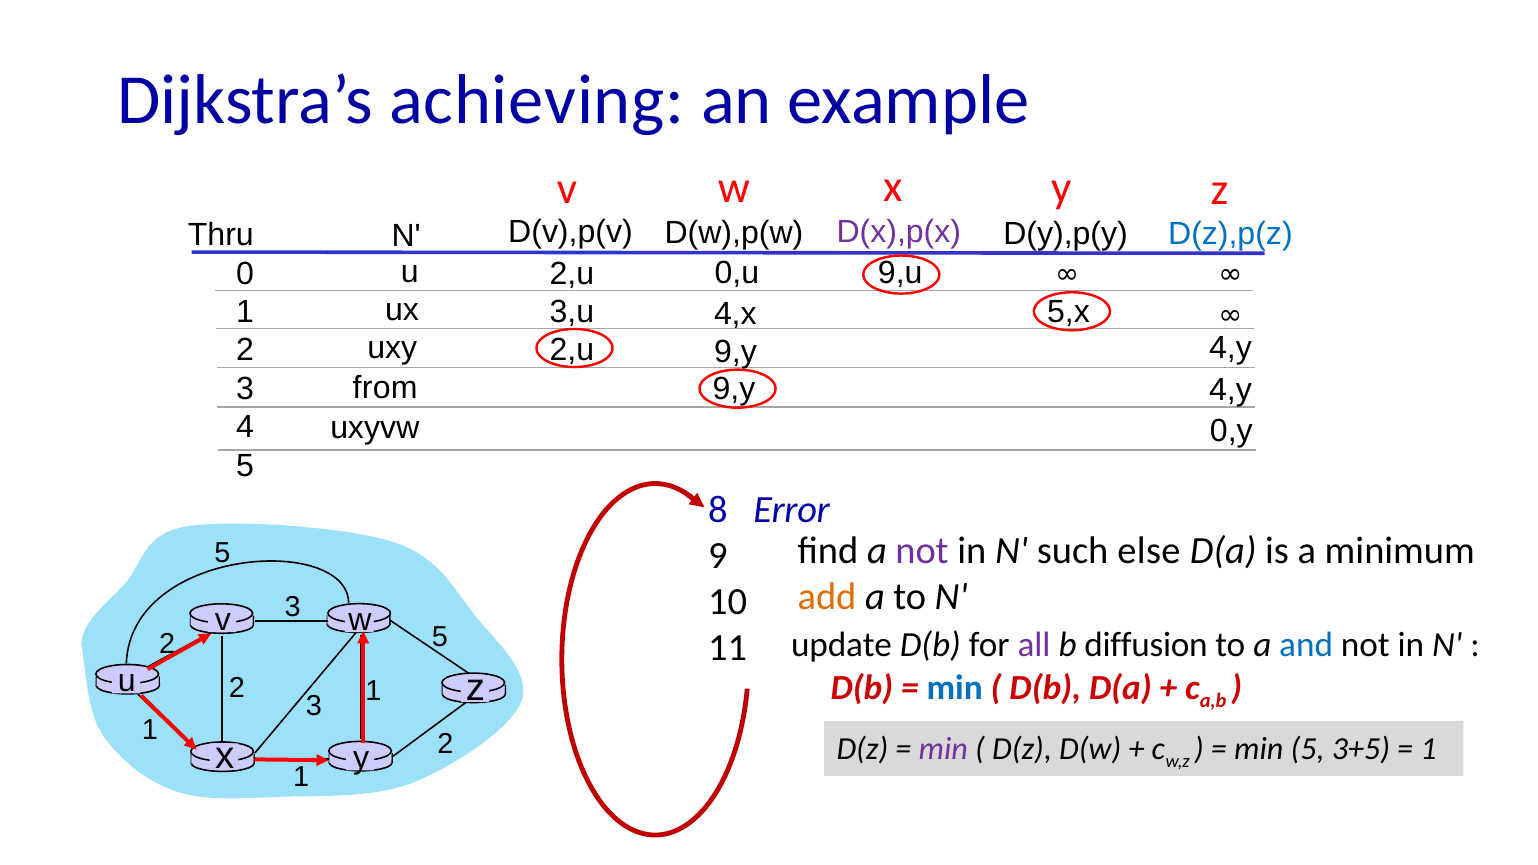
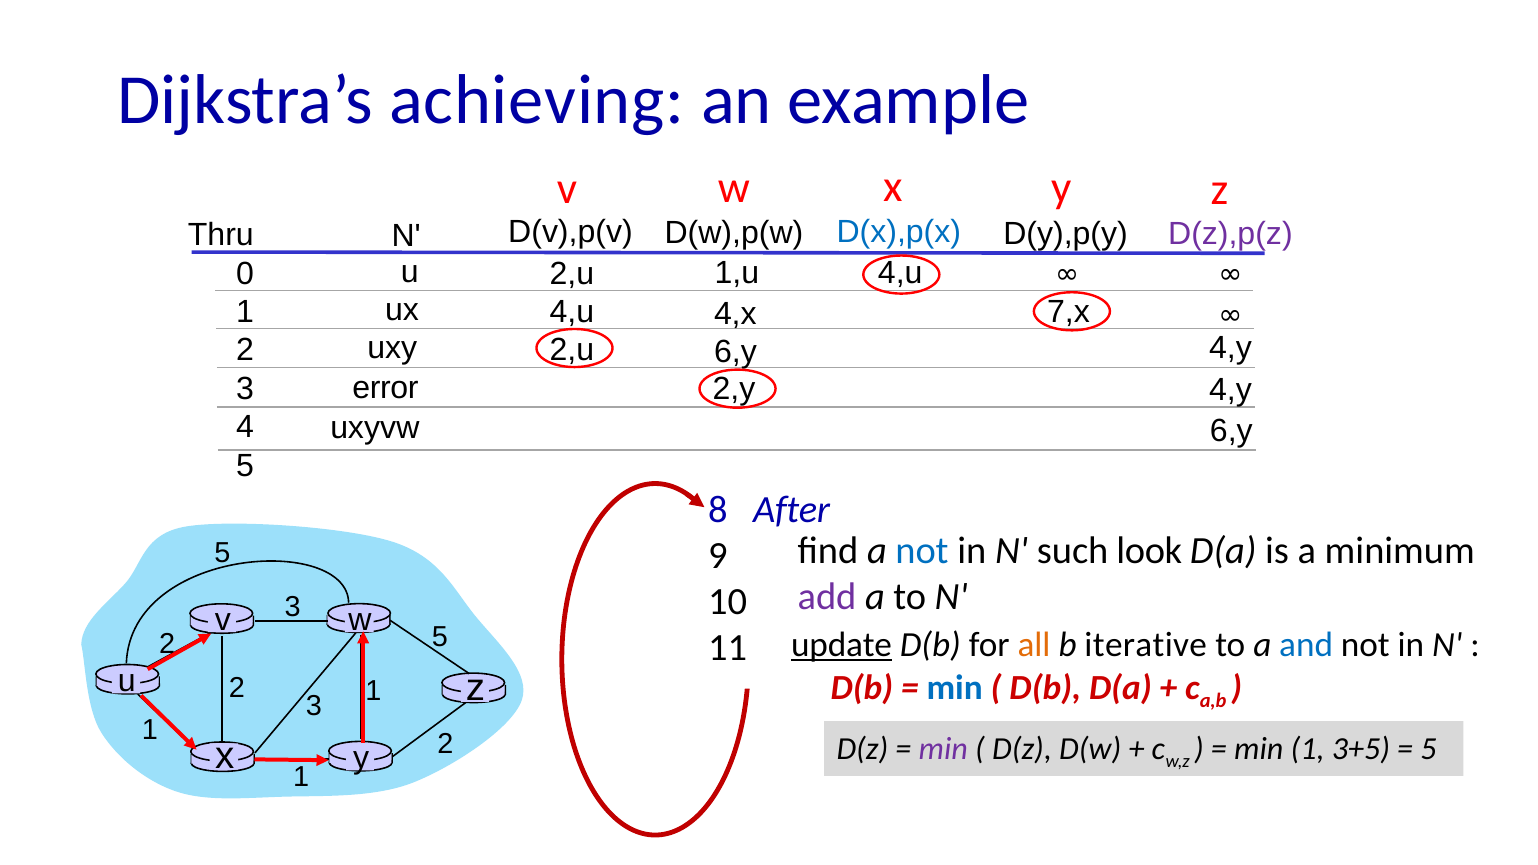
D(x),p(x colour: purple -> blue (899, 232)
D(z),p(z colour: blue -> purple (1230, 234)
0,u: 0,u -> 1,u (737, 273)
9,u: 9,u -> 4,u (900, 273)
3,u: 3,u -> 4,u (572, 312)
5,x: 5,x -> 7,x (1068, 312)
9,y: 9,y -> 6,y (735, 352)
from: from -> error (385, 388)
9,y: 9,y -> 2,y (734, 389)
uxyvw 0,y: 0,y -> 6,y (1231, 431)
Error: Error -> After (792, 510)
not colour: purple -> blue (922, 551)
else: else -> look (1149, 551)
add colour: orange -> purple (827, 597)
update underline: none -> present (842, 645)
all colour: purple -> orange (1034, 645)
diffusion: diffusion -> iterative (1146, 645)
min 5: 5 -> 1 (1308, 749)
1: 1 -> 5 (1429, 749)
